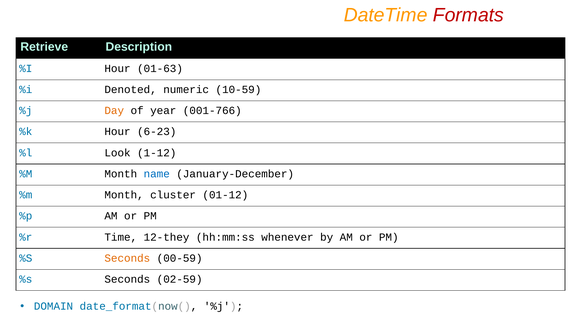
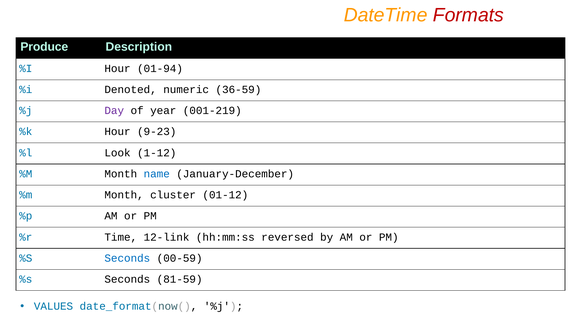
Retrieve: Retrieve -> Produce (44, 47)
01-63: 01-63 -> 01-94 (160, 68)
10-59: 10-59 -> 36-59 (238, 89)
Day colour: orange -> purple (114, 111)
001-766: 001-766 -> 001-219 (212, 111)
6-23: 6-23 -> 9-23 (157, 132)
12-they: 12-they -> 12-link (167, 237)
whenever: whenever -> reversed (287, 237)
Seconds colour: orange -> blue (127, 258)
02-59: 02-59 -> 81-59 (180, 279)
DOMAIN: DOMAIN -> VALUES (54, 306)
